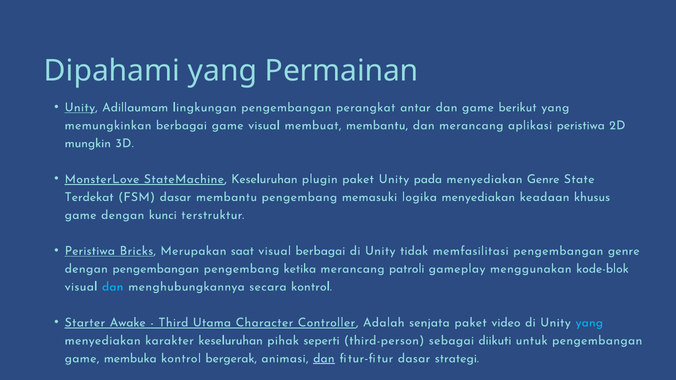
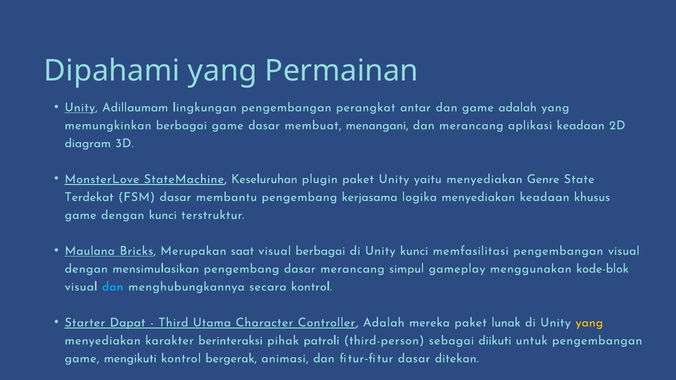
game berikut: berikut -> adalah (518, 107)
game visual: visual -> dasar (264, 125)
membuat membantu: membantu -> menangani (377, 125)
aplikasi peristiwa: peristiwa -> keadaan (581, 125)
mungkin: mungkin -> diagram (88, 143)
pada: pada -> yaitu (428, 179)
memasuki: memasuki -> kerjasama (370, 197)
Peristiwa: Peristiwa -> Maulana (90, 251)
Unity tidak: tidak -> kunci (414, 251)
pengembangan genre: genre -> visual (624, 251)
dengan pengembangan: pengembangan -> mensimulasikan (156, 269)
pengembang ketika: ketika -> dasar (300, 269)
patroli: patroli -> simpul (407, 269)
Awake: Awake -> Dapat (128, 323)
senjata: senjata -> mereka (429, 323)
video: video -> lunak (506, 323)
yang colour: light blue -> yellow (589, 323)
karakter keseluruhan: keseluruhan -> berinteraksi (231, 341)
seperti: seperti -> patroli (321, 341)
membuka: membuka -> mengikuti (130, 359)
dan underline: present -> none (324, 359)
strategi: strategi -> ditekan (457, 359)
